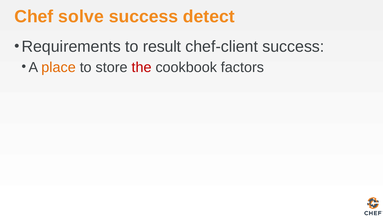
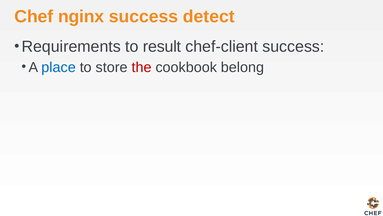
solve: solve -> nginx (81, 17)
place colour: orange -> blue (59, 67)
factors: factors -> belong (242, 67)
